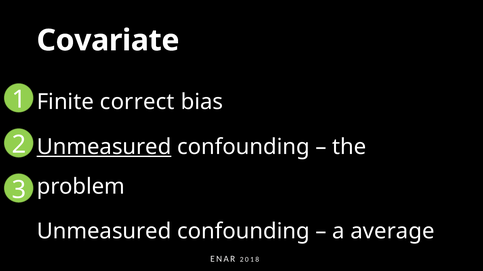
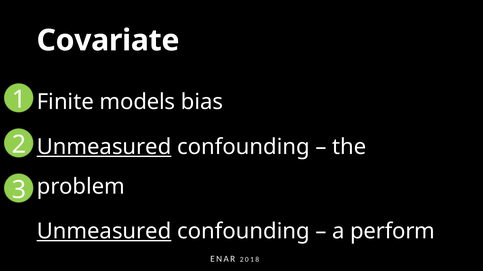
correct: correct -> models (137, 102)
Unmeasured underline: none -> present (104, 232)
average: average -> perform (393, 232)
